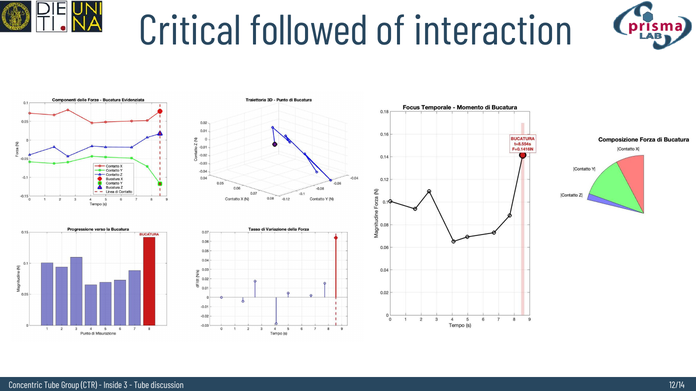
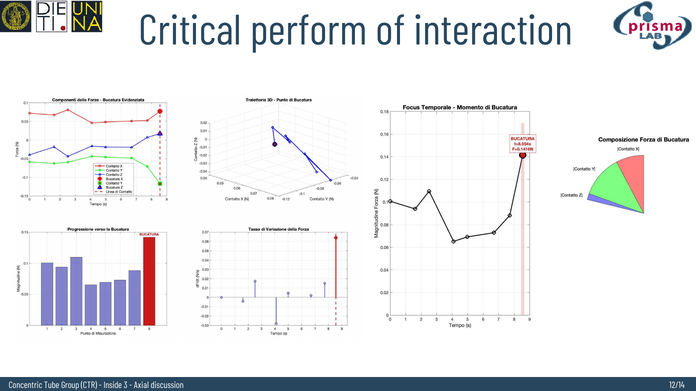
followed: followed -> perform (309, 31)
Tube: Tube -> Axial (141, 386)
